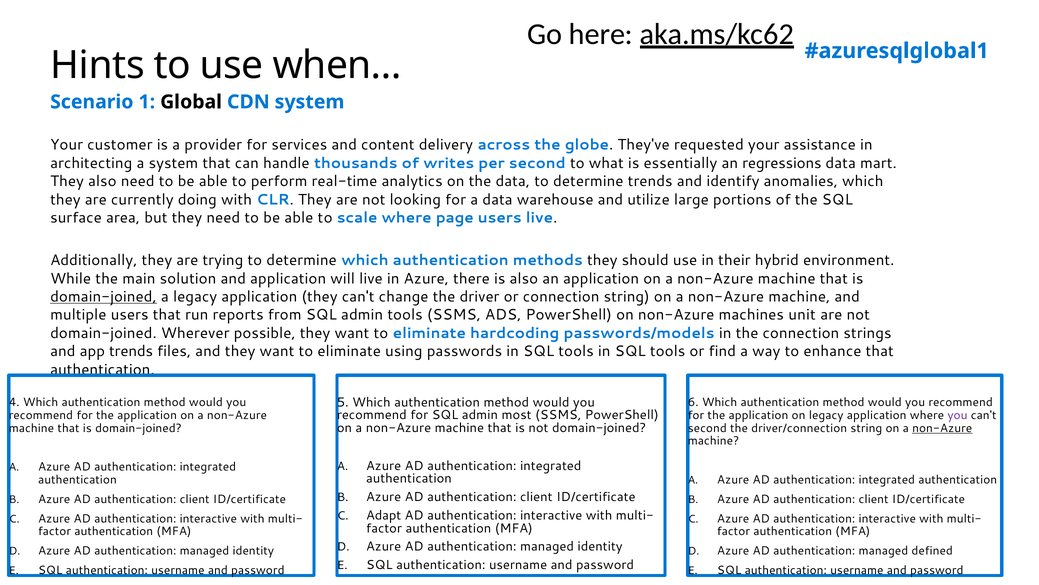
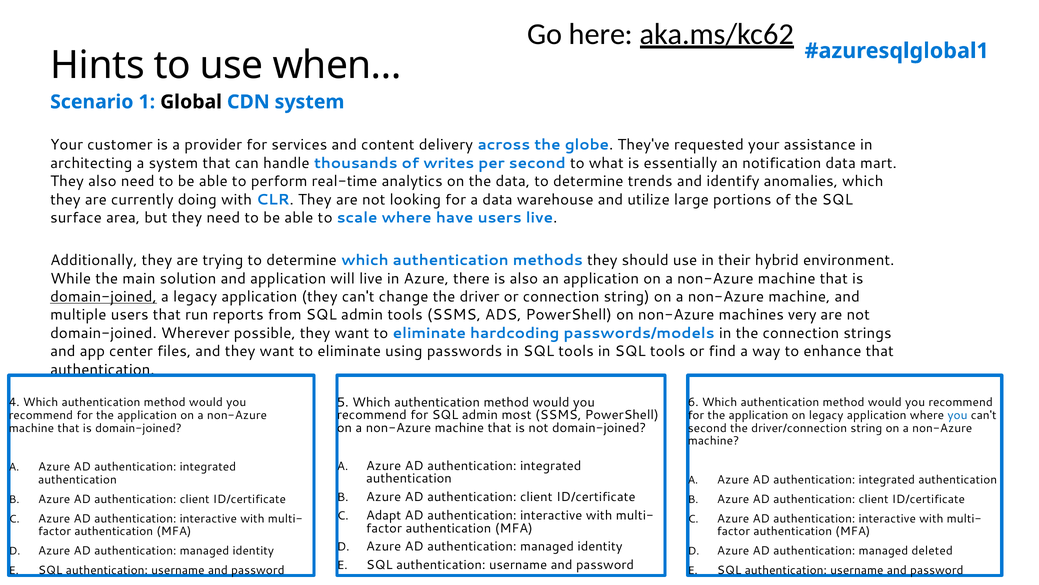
regressions: regressions -> notification (782, 163)
page: page -> have (455, 218)
unit: unit -> very (802, 315)
app trends: trends -> center (131, 351)
you colour: purple -> blue (957, 415)
non-Azure underline: present -> none (942, 428)
defined: defined -> deleted (932, 550)
